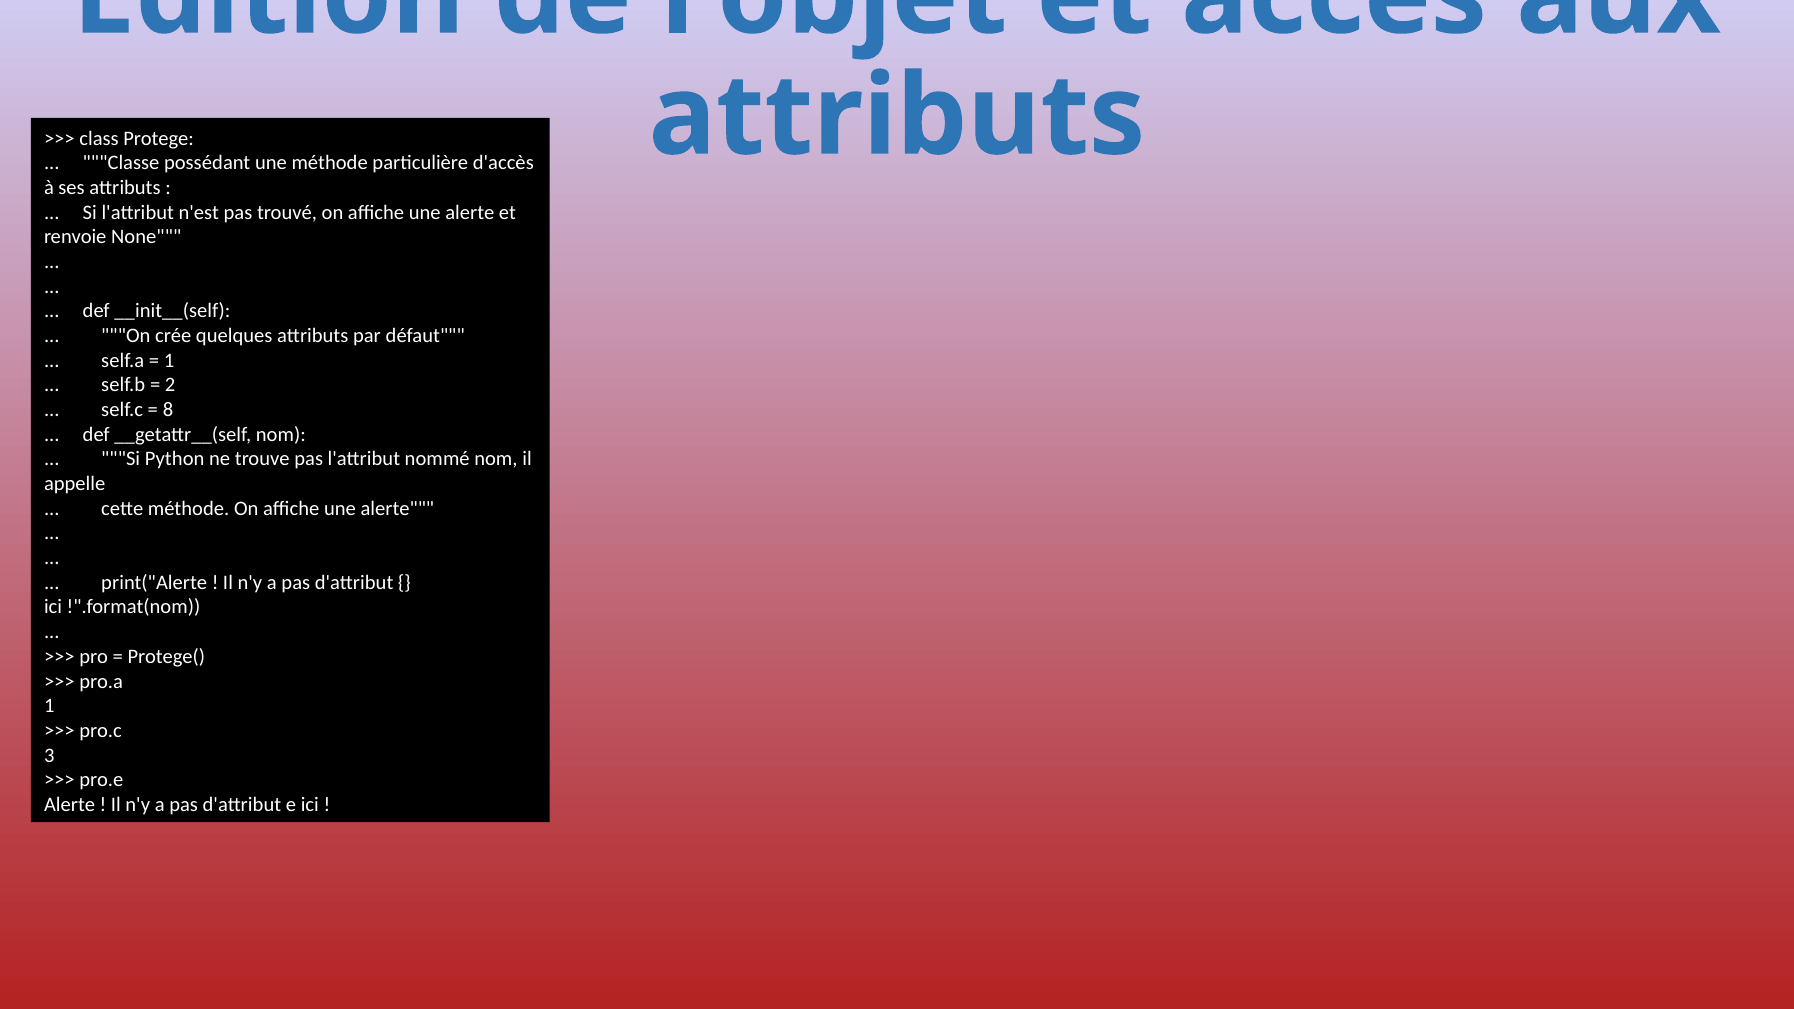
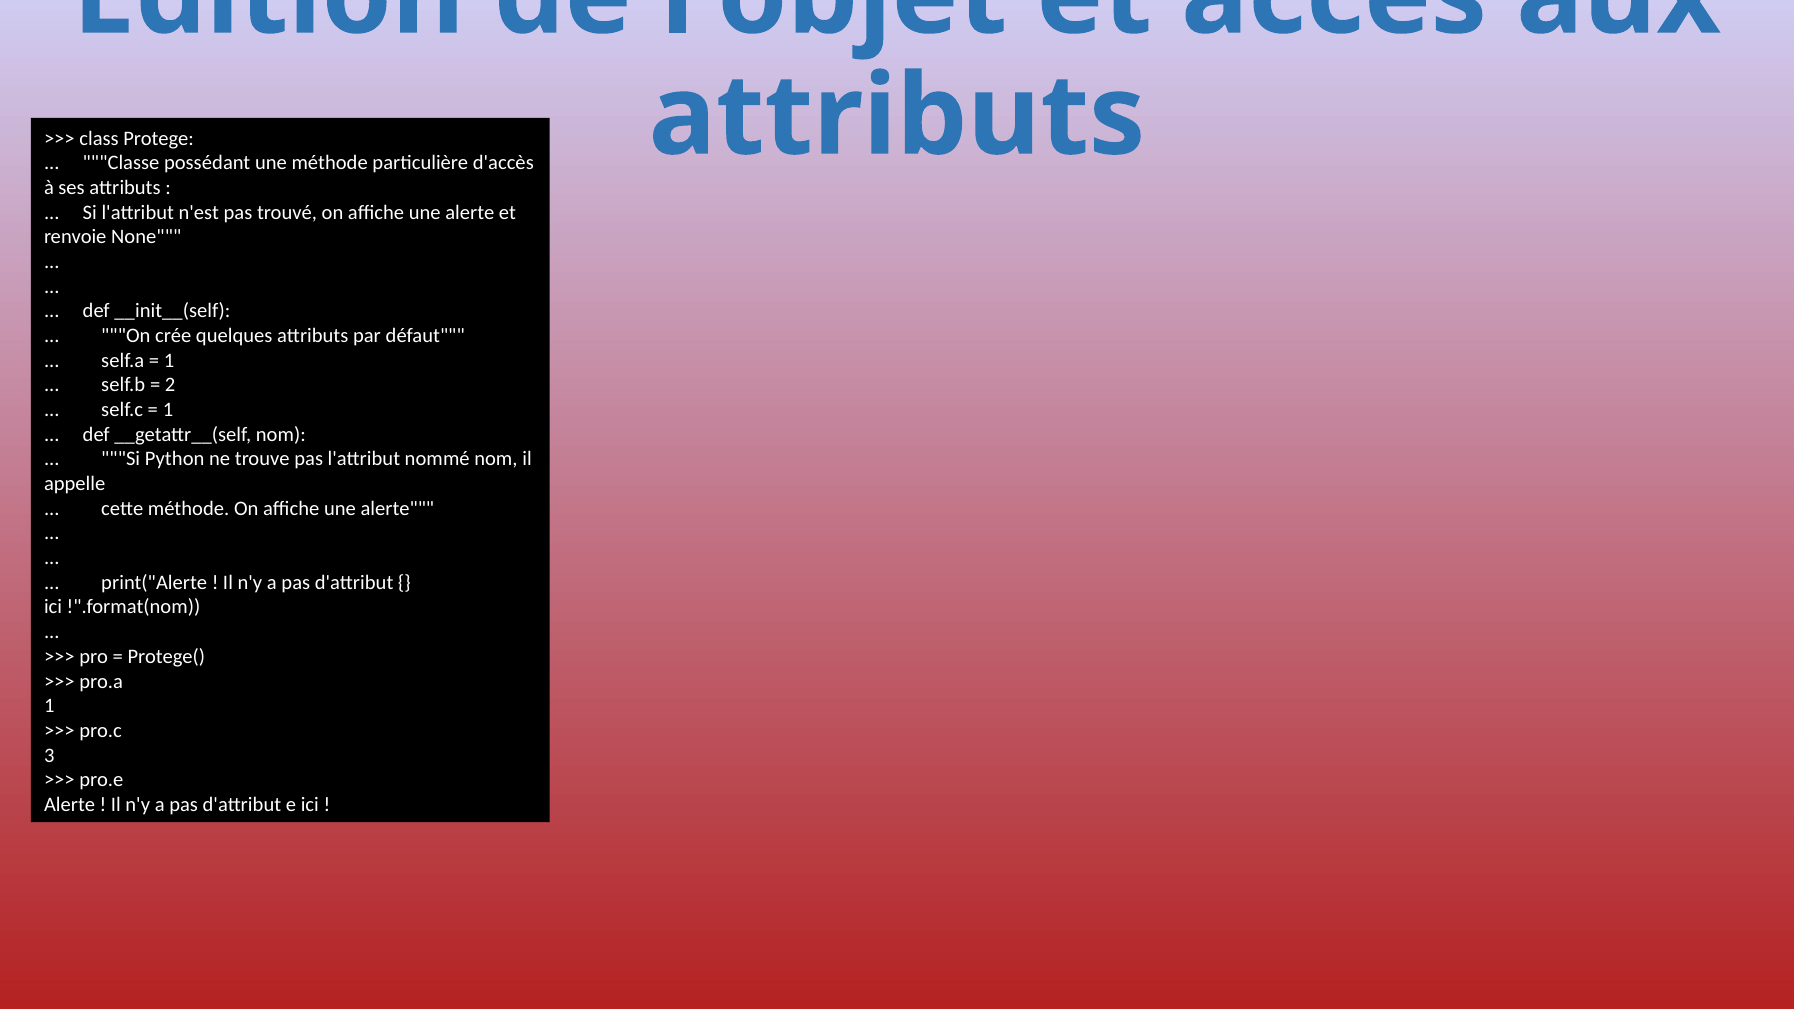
8: 8 -> 1 (168, 410)
